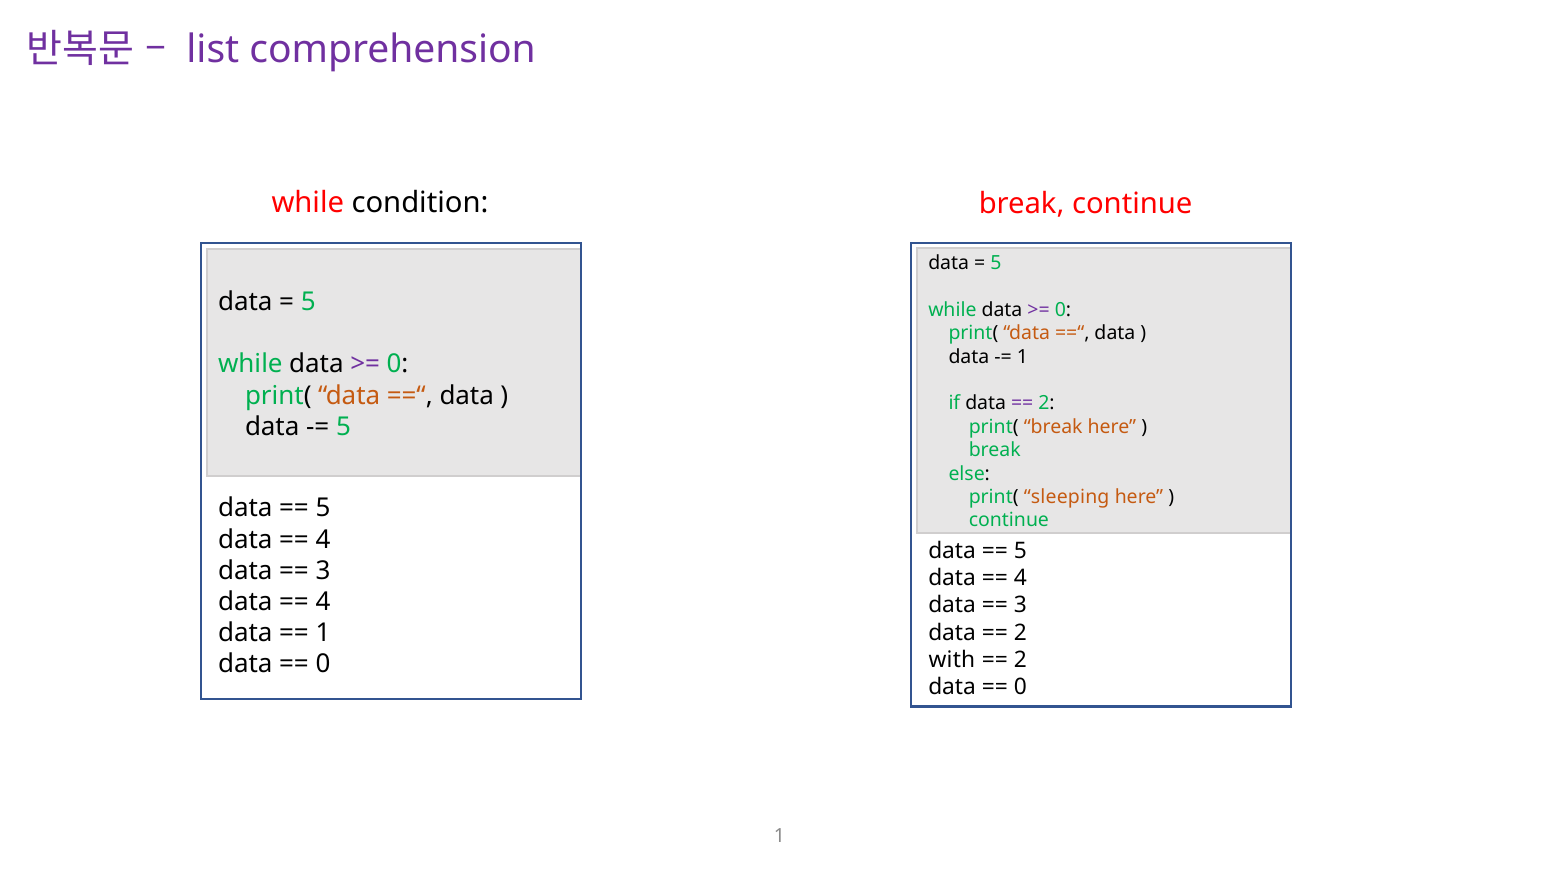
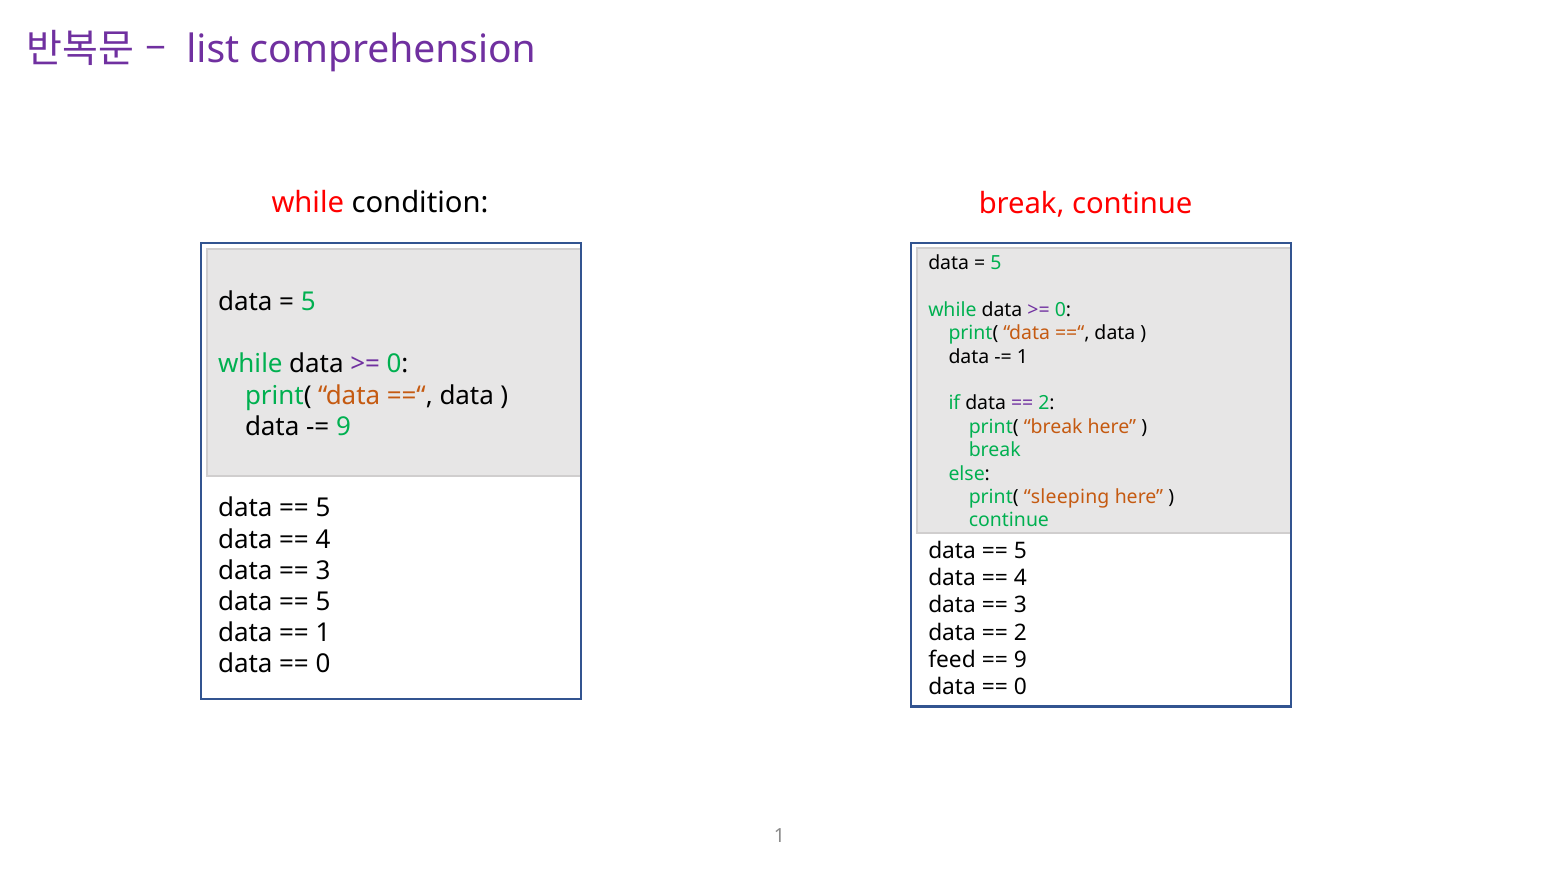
5: 5 -> 9 (344, 427)
4: 4 -> 5 (323, 602)
with: with -> feed (952, 660)
2: 2 -> 9 (1020, 660)
